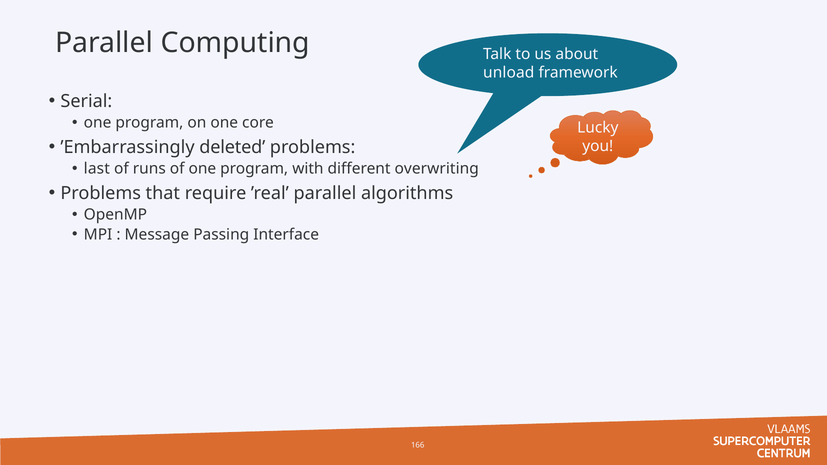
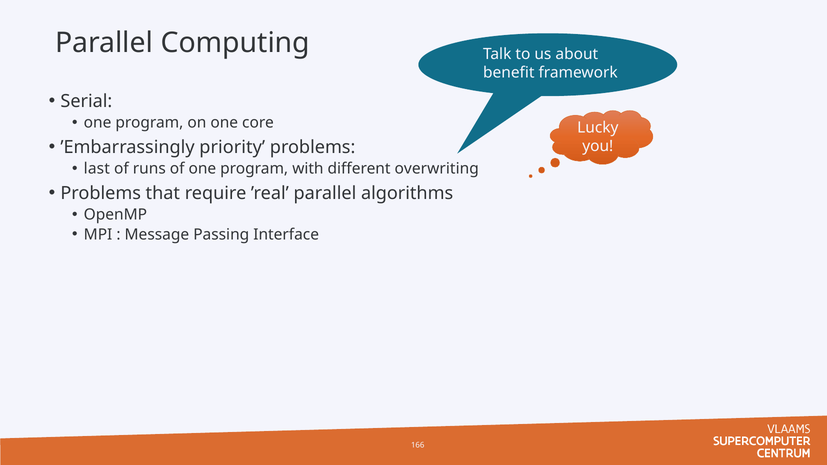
unload: unload -> benefit (509, 73)
deleted: deleted -> priority (232, 147)
